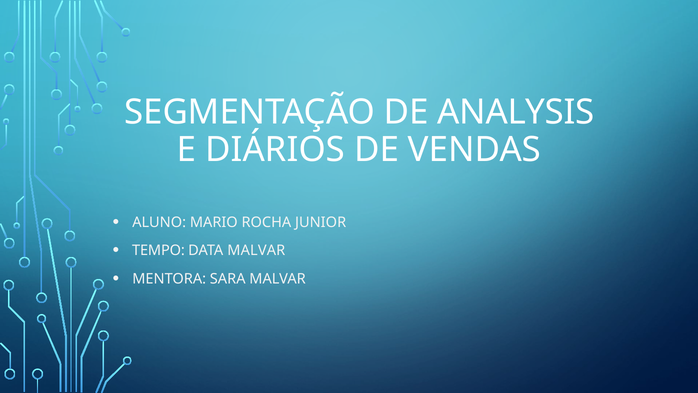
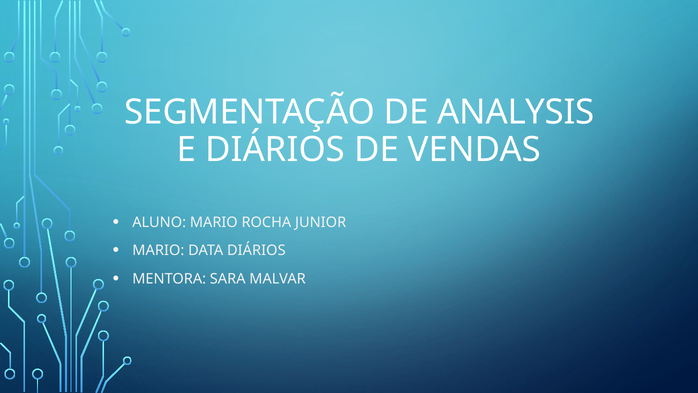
TEMPO: TEMPO -> MARIO (158, 250)
DATA MALVAR: MALVAR -> DIÁRIOS (256, 250)
